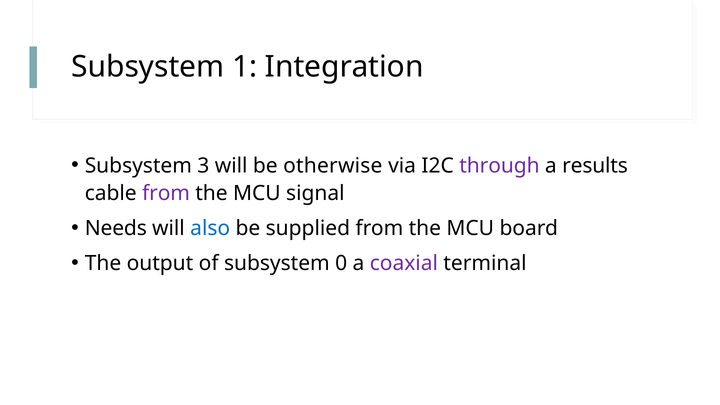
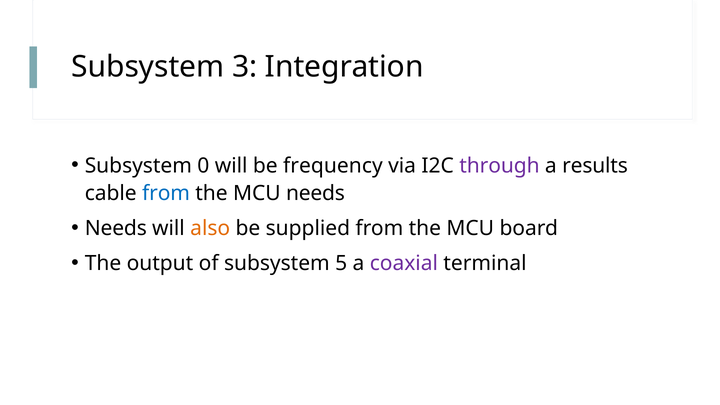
1: 1 -> 3 (245, 67)
3: 3 -> 0 (203, 166)
otherwise: otherwise -> frequency (333, 166)
from colour: purple -> blue (166, 193)
MCU signal: signal -> needs (315, 193)
also colour: blue -> orange (210, 228)
0: 0 -> 5 (341, 264)
